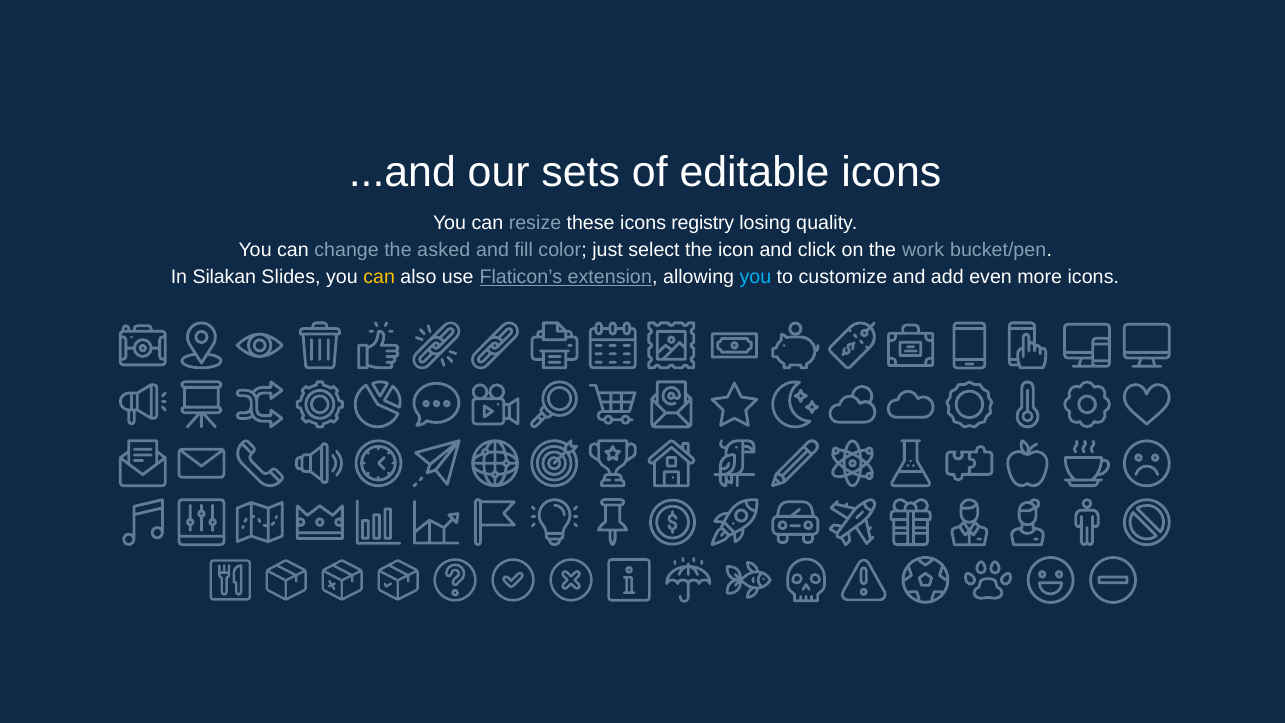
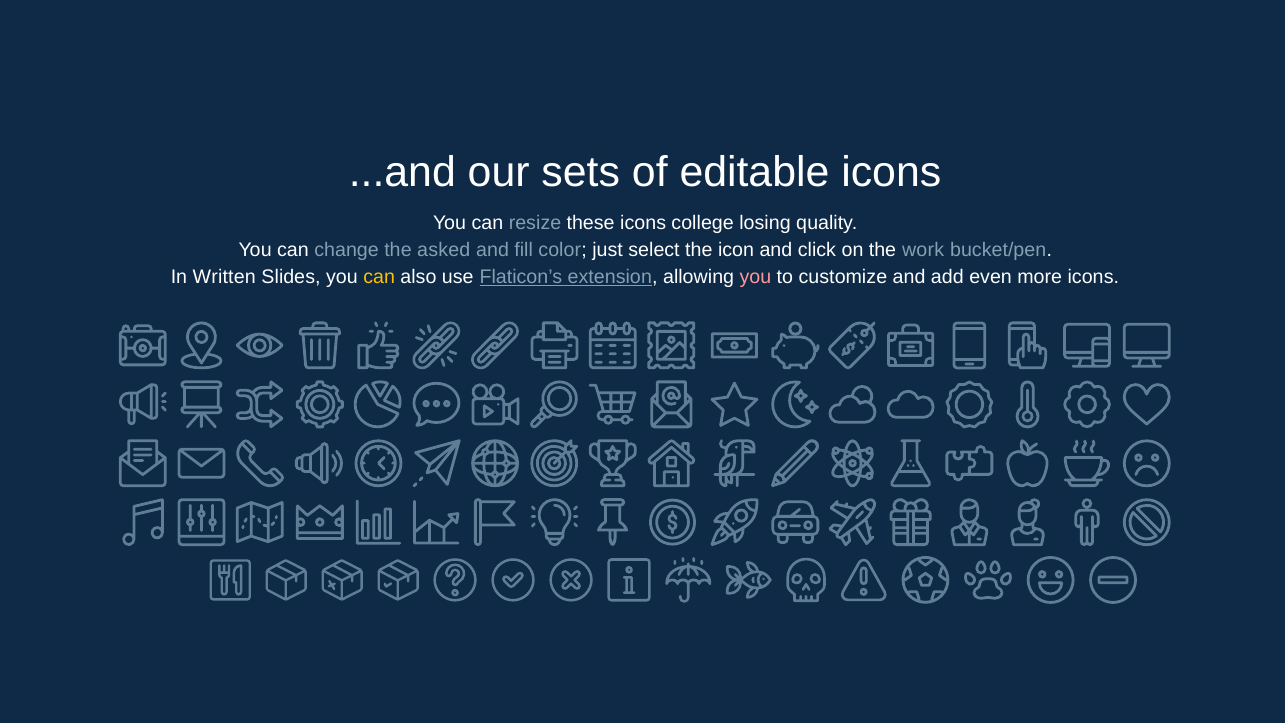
registry: registry -> college (703, 223)
Silakan: Silakan -> Written (224, 277)
you colour: light blue -> pink (755, 277)
